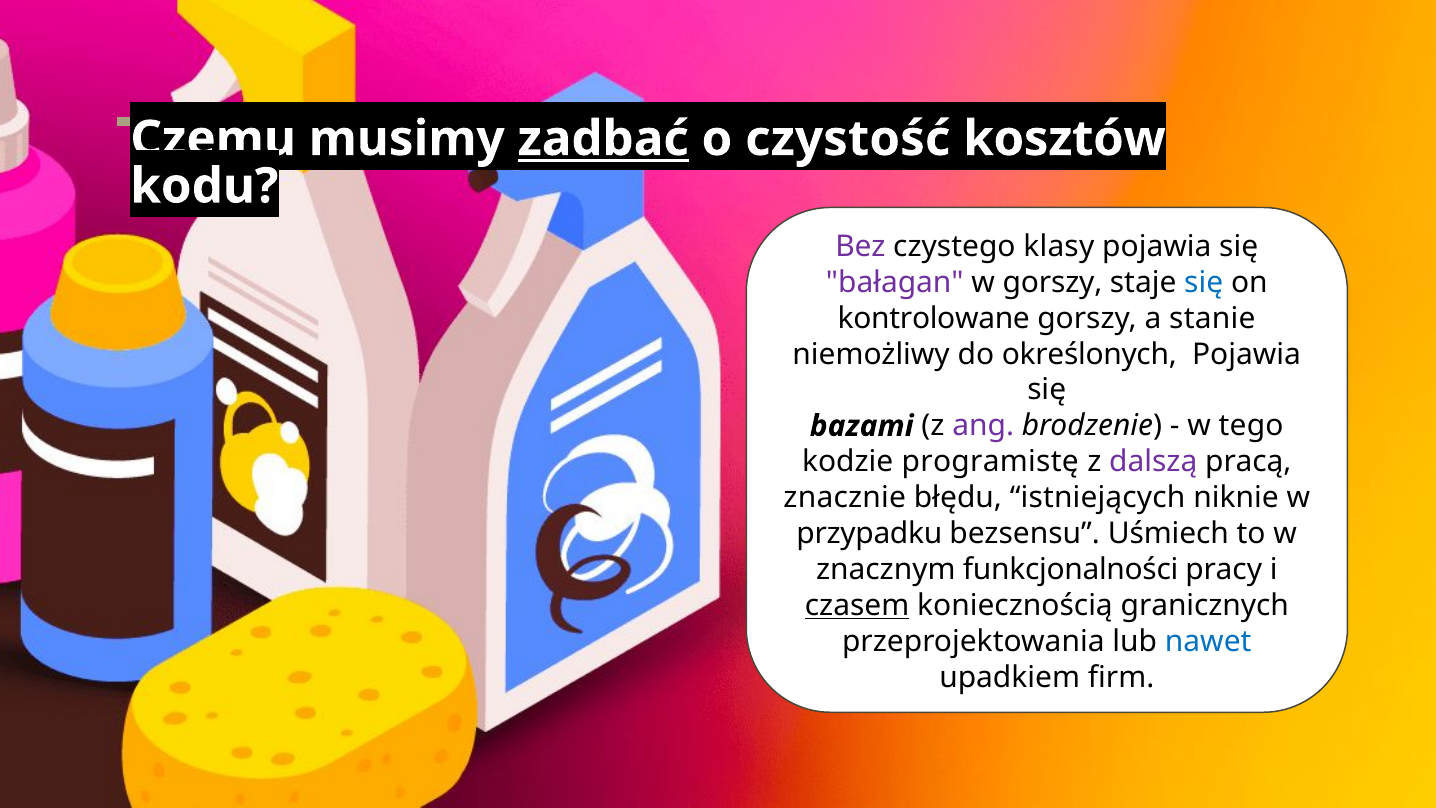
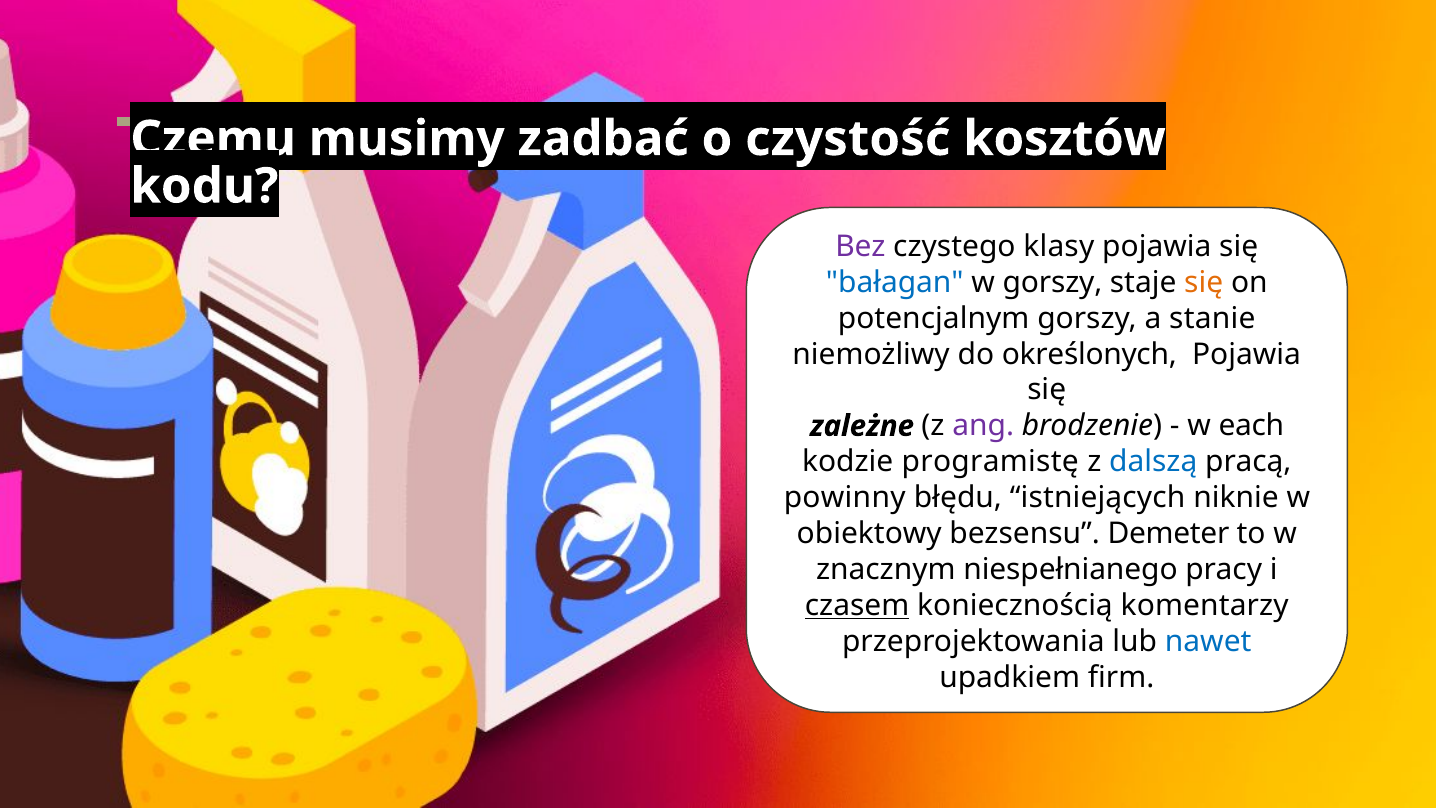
zadbać underline: present -> none (603, 139)
bałagan colour: purple -> blue (895, 282)
się colour: blue -> orange (1204, 282)
kontrolowane: kontrolowane -> potencjalnym (934, 318)
bazami: bazami -> zależne (862, 426)
tego: tego -> each (1251, 426)
dalszą colour: purple -> blue (1153, 462)
znacznie: znacznie -> powinny (845, 498)
przypadku: przypadku -> obiektowy (869, 534)
Uśmiech: Uśmiech -> Demeter (1168, 534)
funkcjonalności: funkcjonalności -> niespełnianego (1071, 570)
granicznych: granicznych -> komentarzy (1205, 605)
